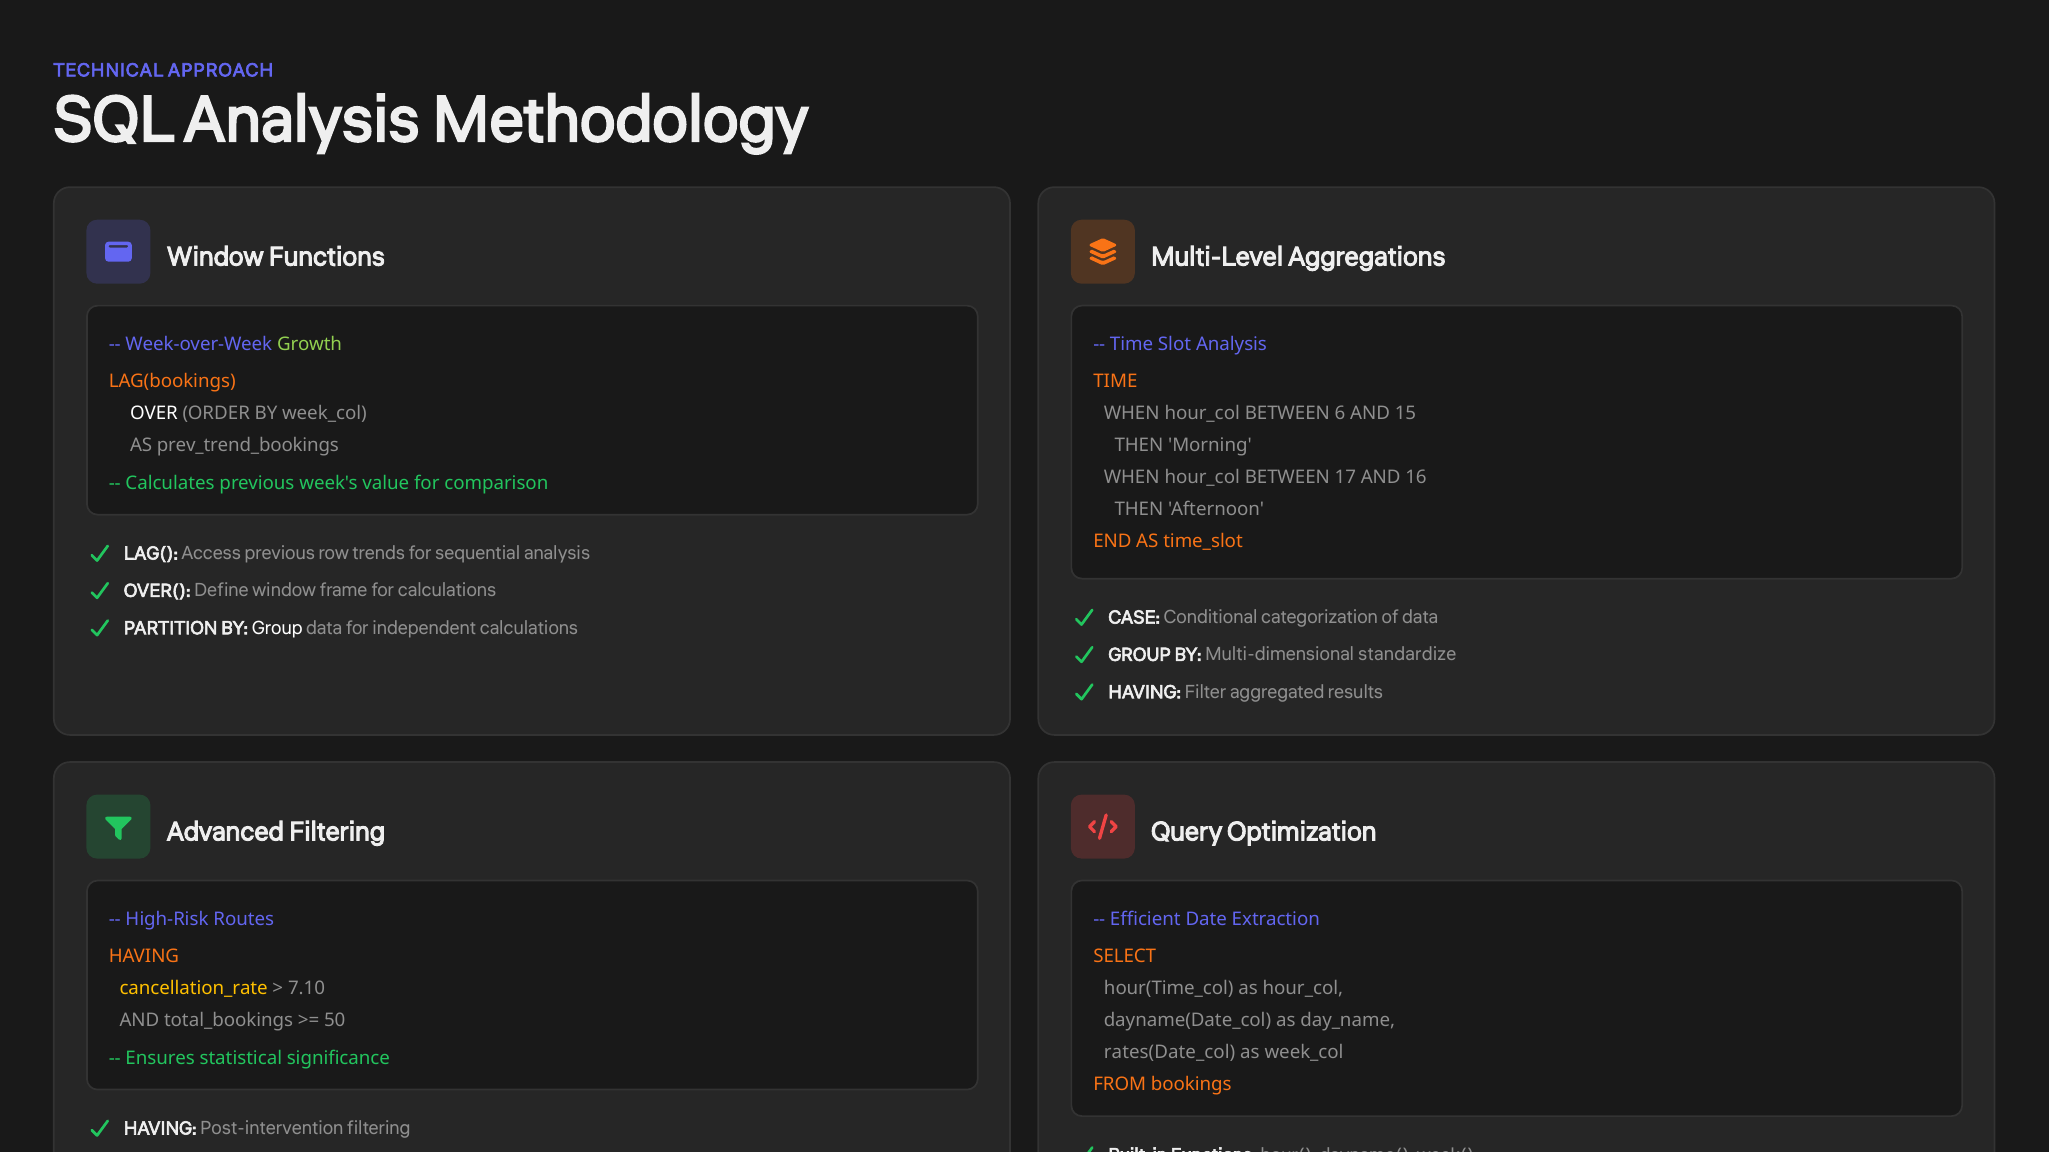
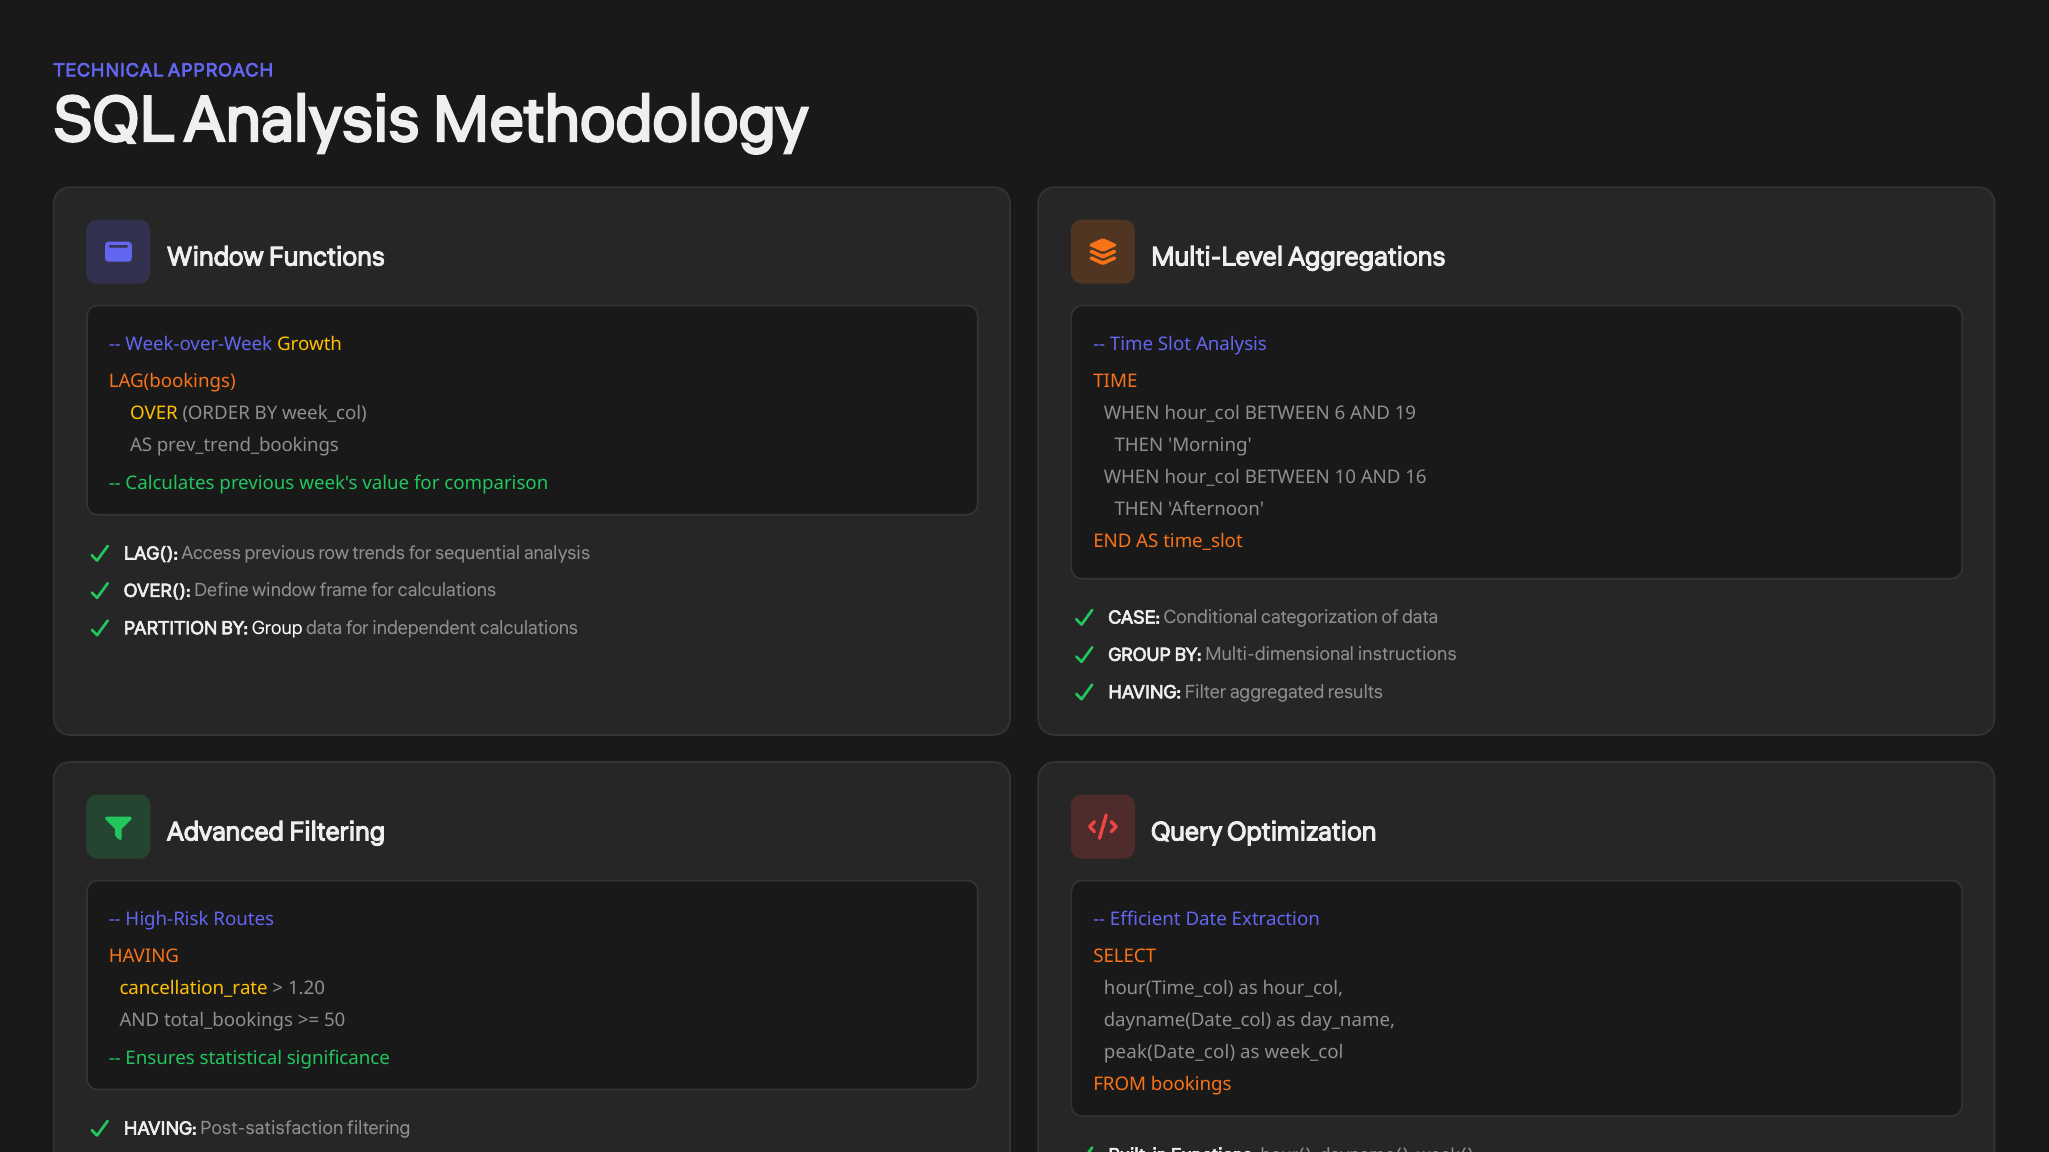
Growth colour: light green -> yellow (309, 344)
OVER colour: white -> yellow (154, 414)
15: 15 -> 19 (1405, 414)
17: 17 -> 10 (1345, 478)
standardize: standardize -> instructions (1407, 655)
7.10: 7.10 -> 1.20 (307, 989)
rates(Date_col: rates(Date_col -> peak(Date_col (1170, 1053)
Post-intervention: Post-intervention -> Post-satisfaction (272, 1129)
